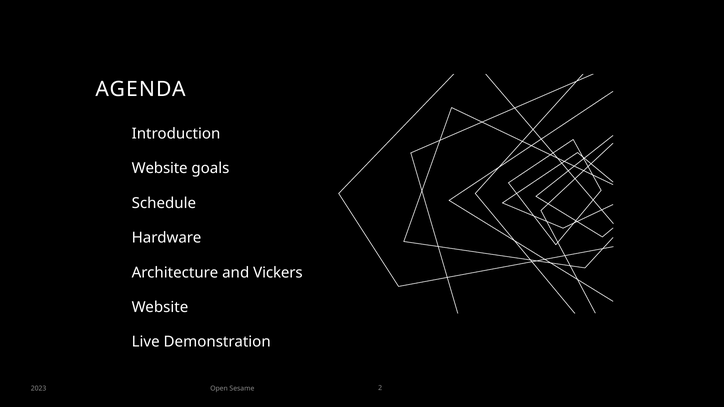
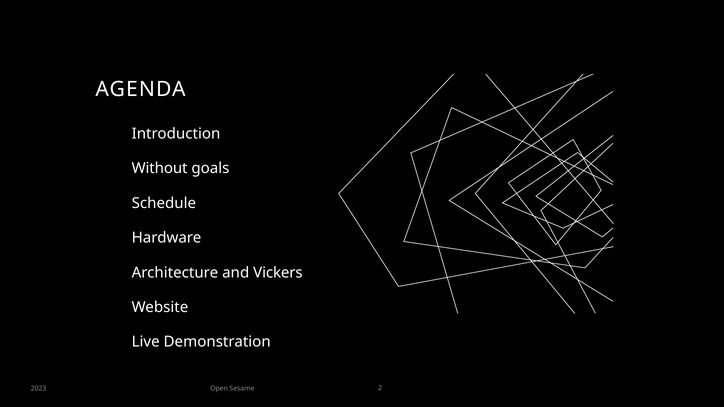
Website: Website -> Without (160, 169)
